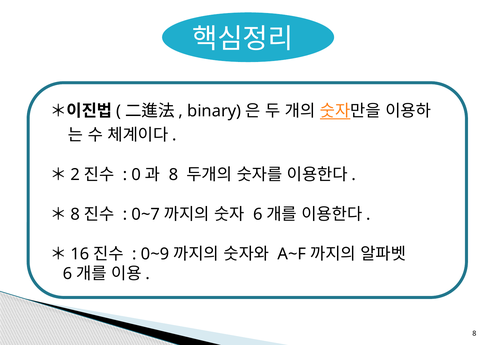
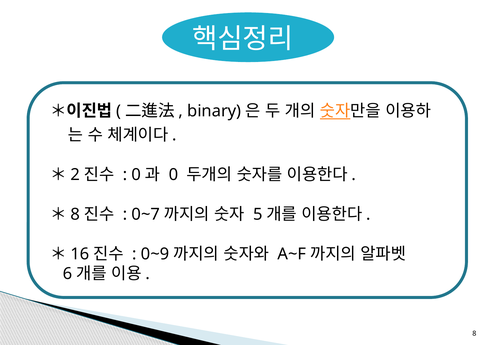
8: 8 -> 0 (173, 174)
6: 6 -> 5 (258, 214)
